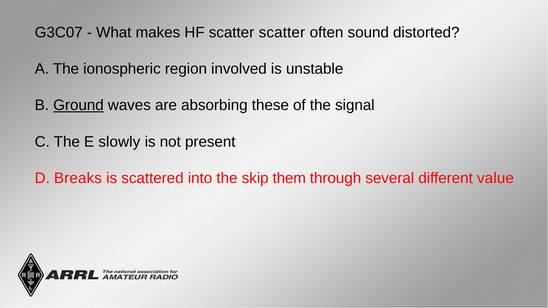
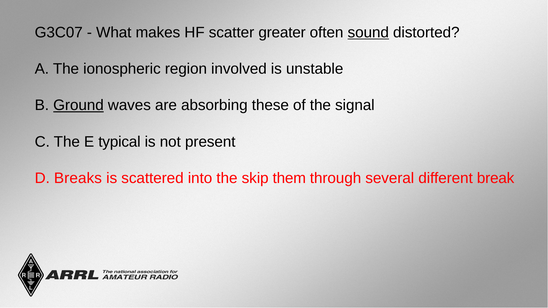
scatter scatter: scatter -> greater (282, 32)
sound underline: none -> present (368, 32)
slowly: slowly -> typical (119, 142)
value: value -> break (496, 178)
